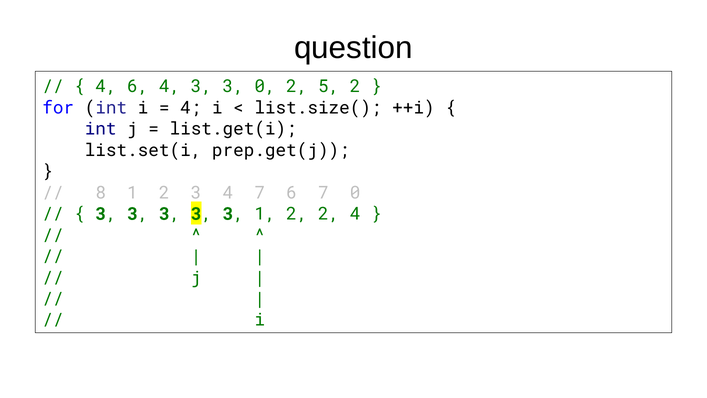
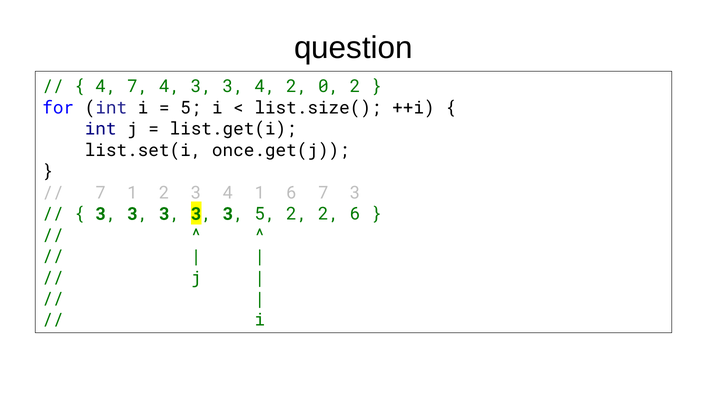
4 6: 6 -> 7 (138, 87)
3 3 0: 0 -> 4 (265, 87)
5: 5 -> 0 (329, 87)
4: 4 -> 5 (191, 108)
prep.get(j: prep.get(j -> once.get(j (281, 150)
8: 8 -> 7 (101, 193)
4 7: 7 -> 1 (260, 193)
7 0: 0 -> 3 (355, 193)
3 1: 1 -> 5 (265, 214)
2 4: 4 -> 6 (355, 214)
